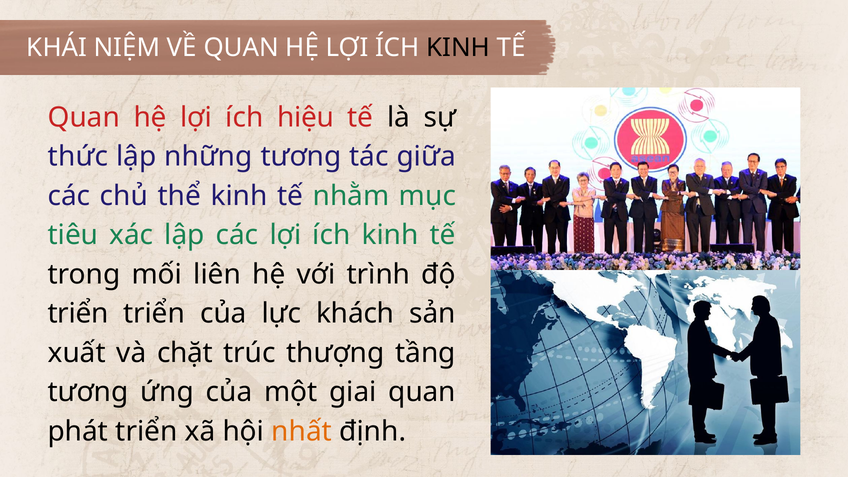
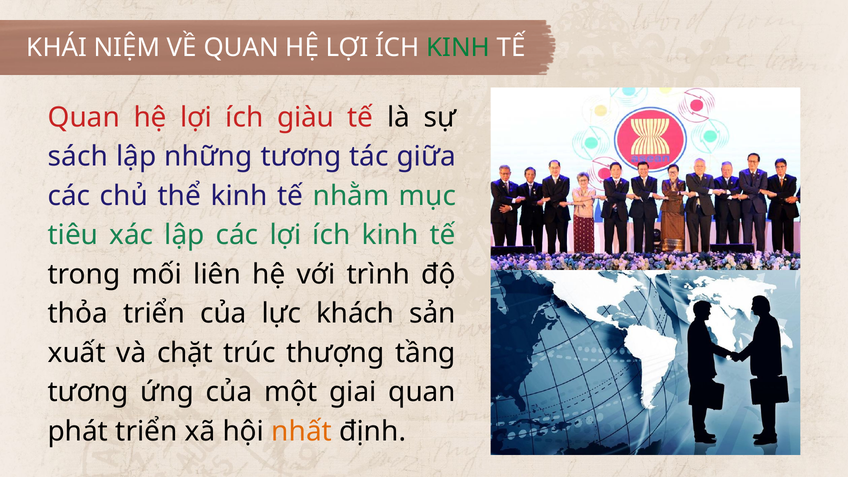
KINH colour: black -> green (458, 48)
hiệu: hiệu -> giàu (306, 117)
thức: thức -> sách (78, 157)
triển: triển -> thỏa (78, 314)
